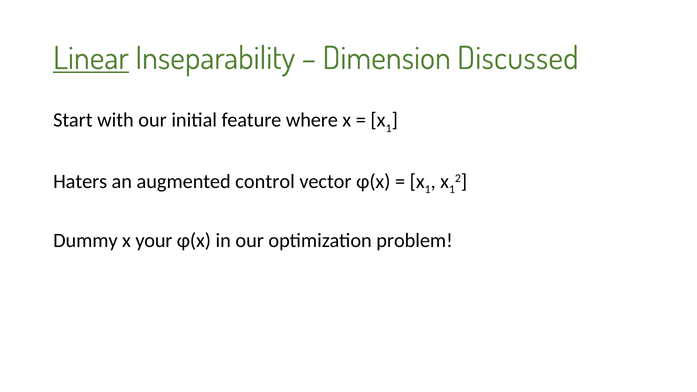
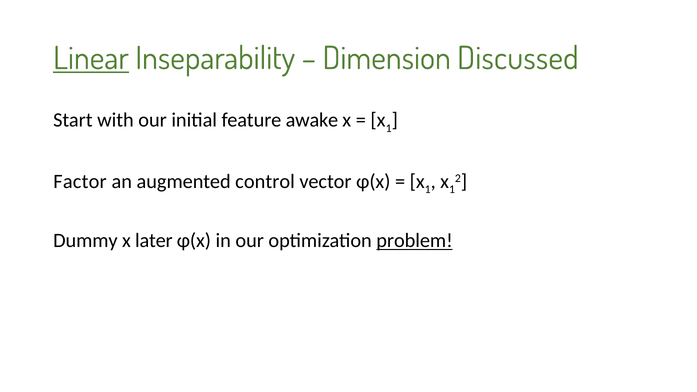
where: where -> awake (312, 120)
Haters: Haters -> Factor (80, 182)
your: your -> later (154, 241)
problem underline: none -> present (415, 241)
